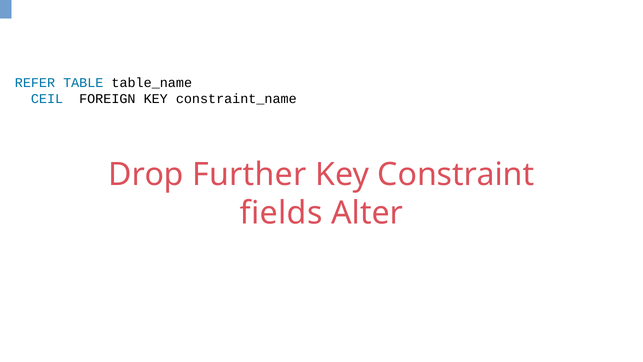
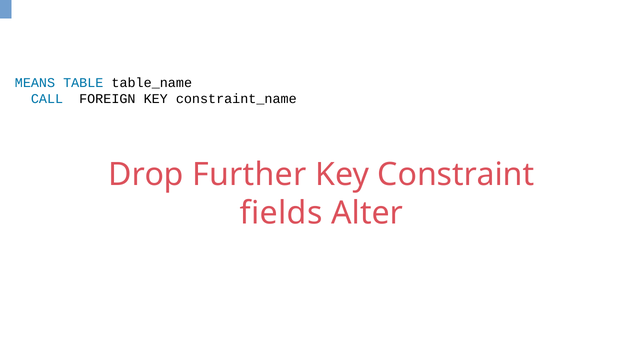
REFER: REFER -> MEANS (35, 83)
CEIL: CEIL -> CALL (47, 99)
